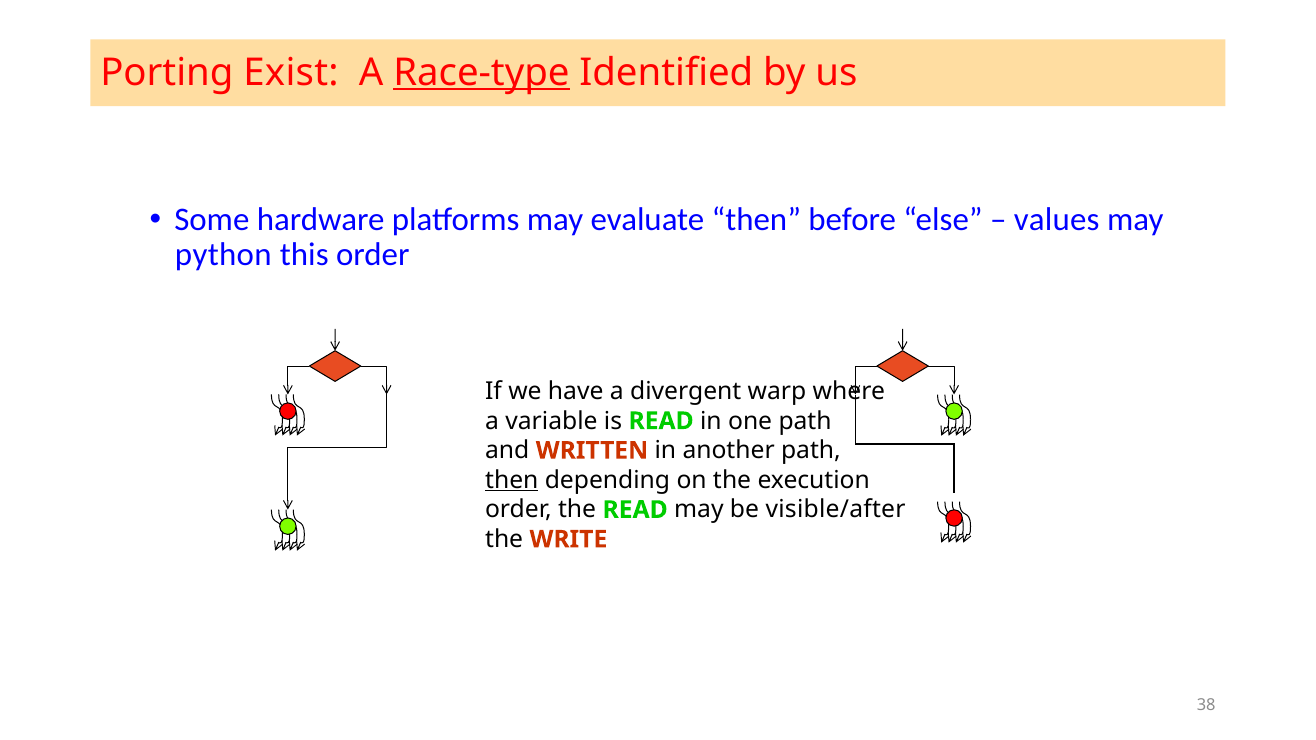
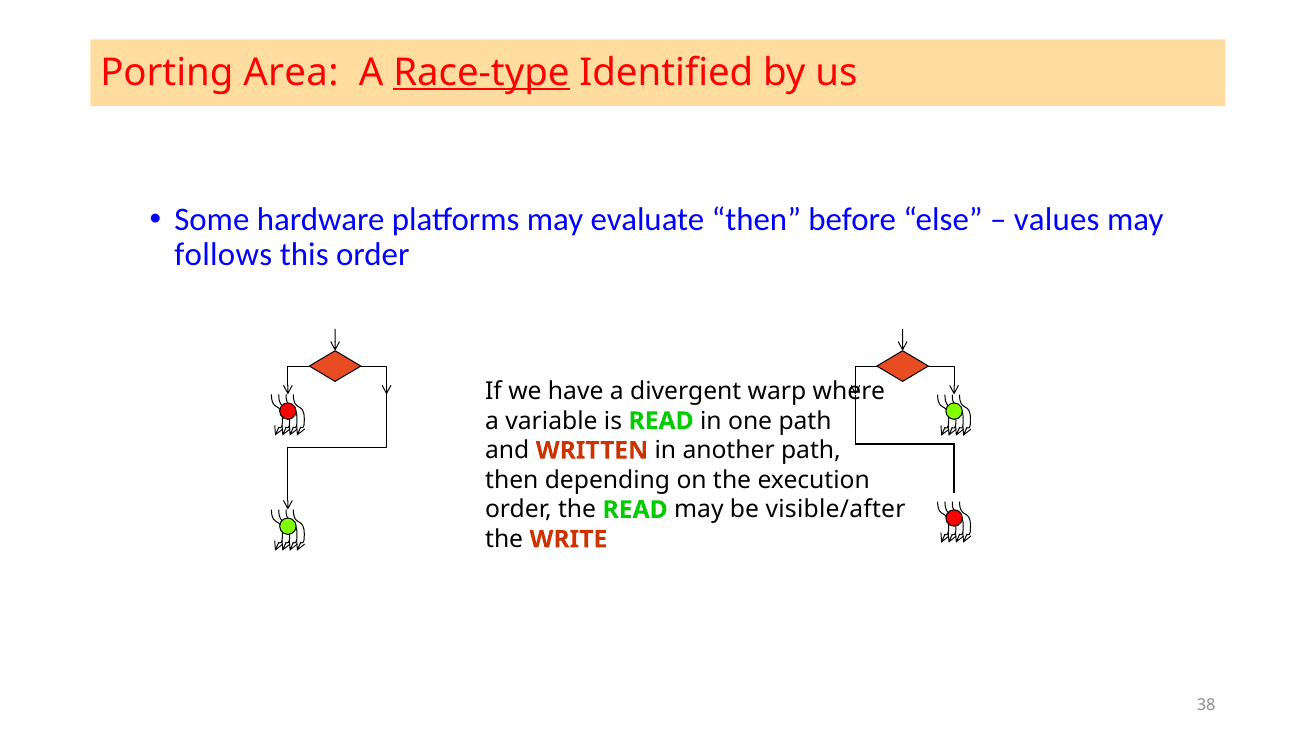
Exist: Exist -> Area (291, 73)
python: python -> follows (223, 255)
then underline: present -> none (512, 480)
